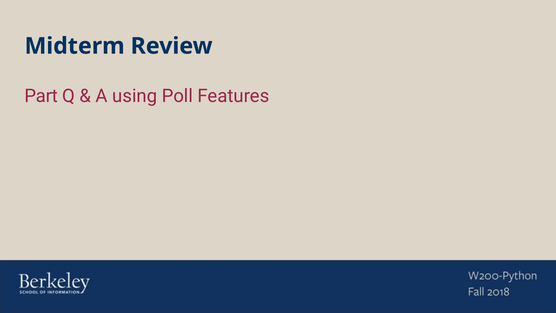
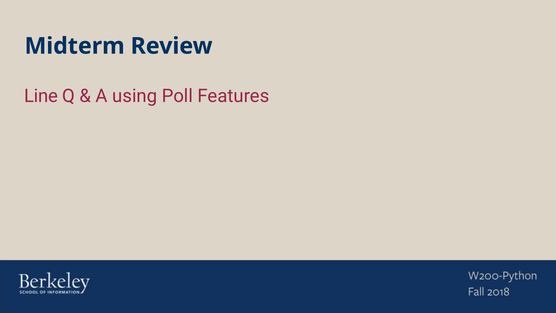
Part: Part -> Line (41, 96)
